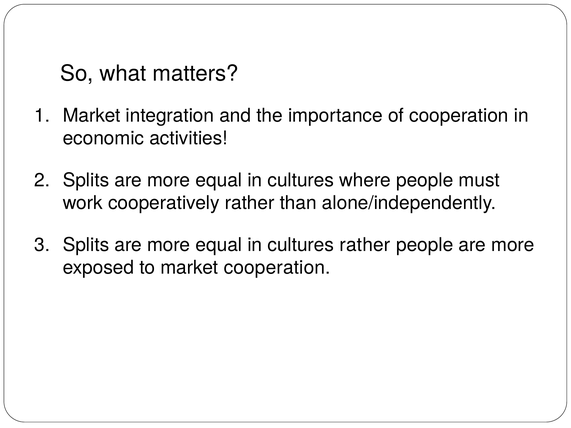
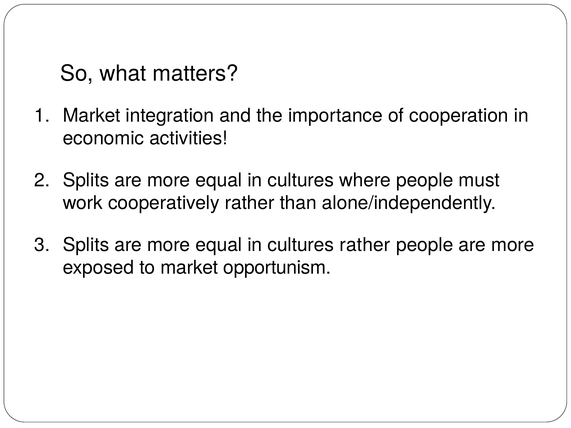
market cooperation: cooperation -> opportunism (277, 268)
